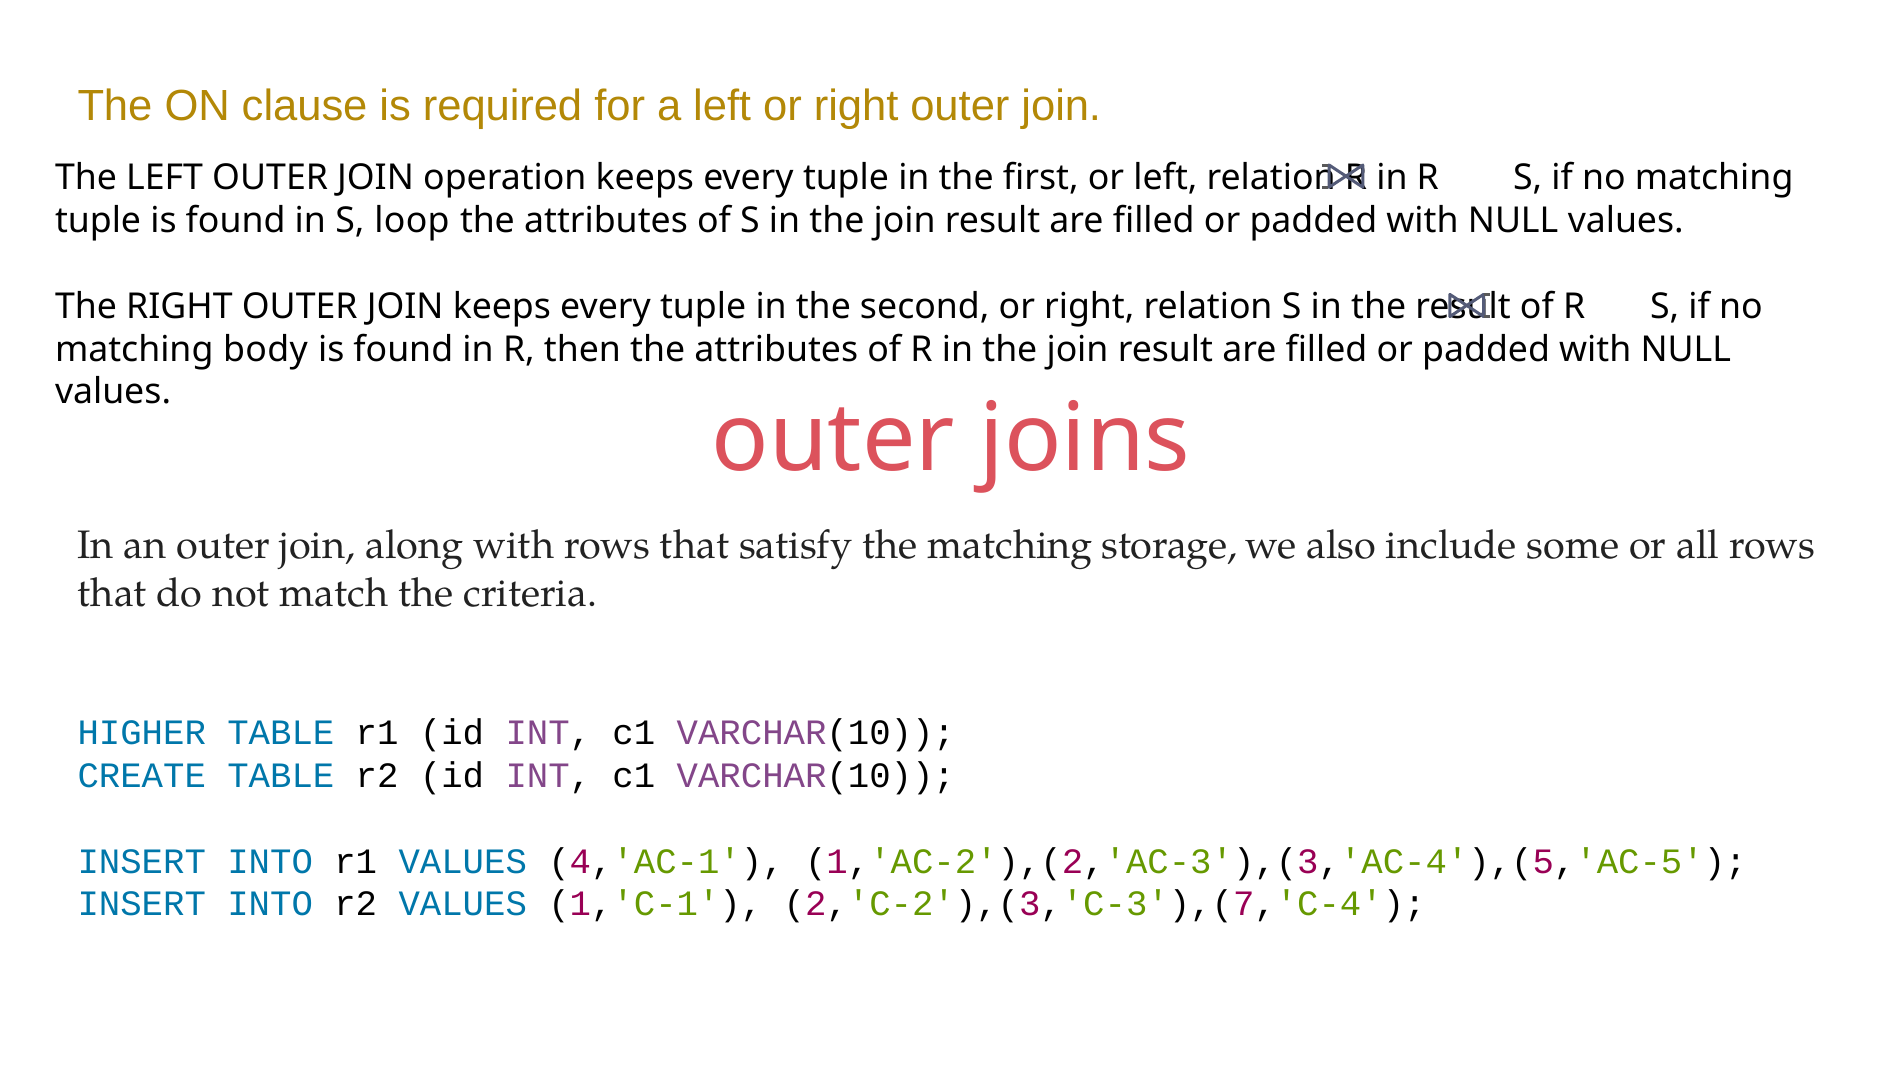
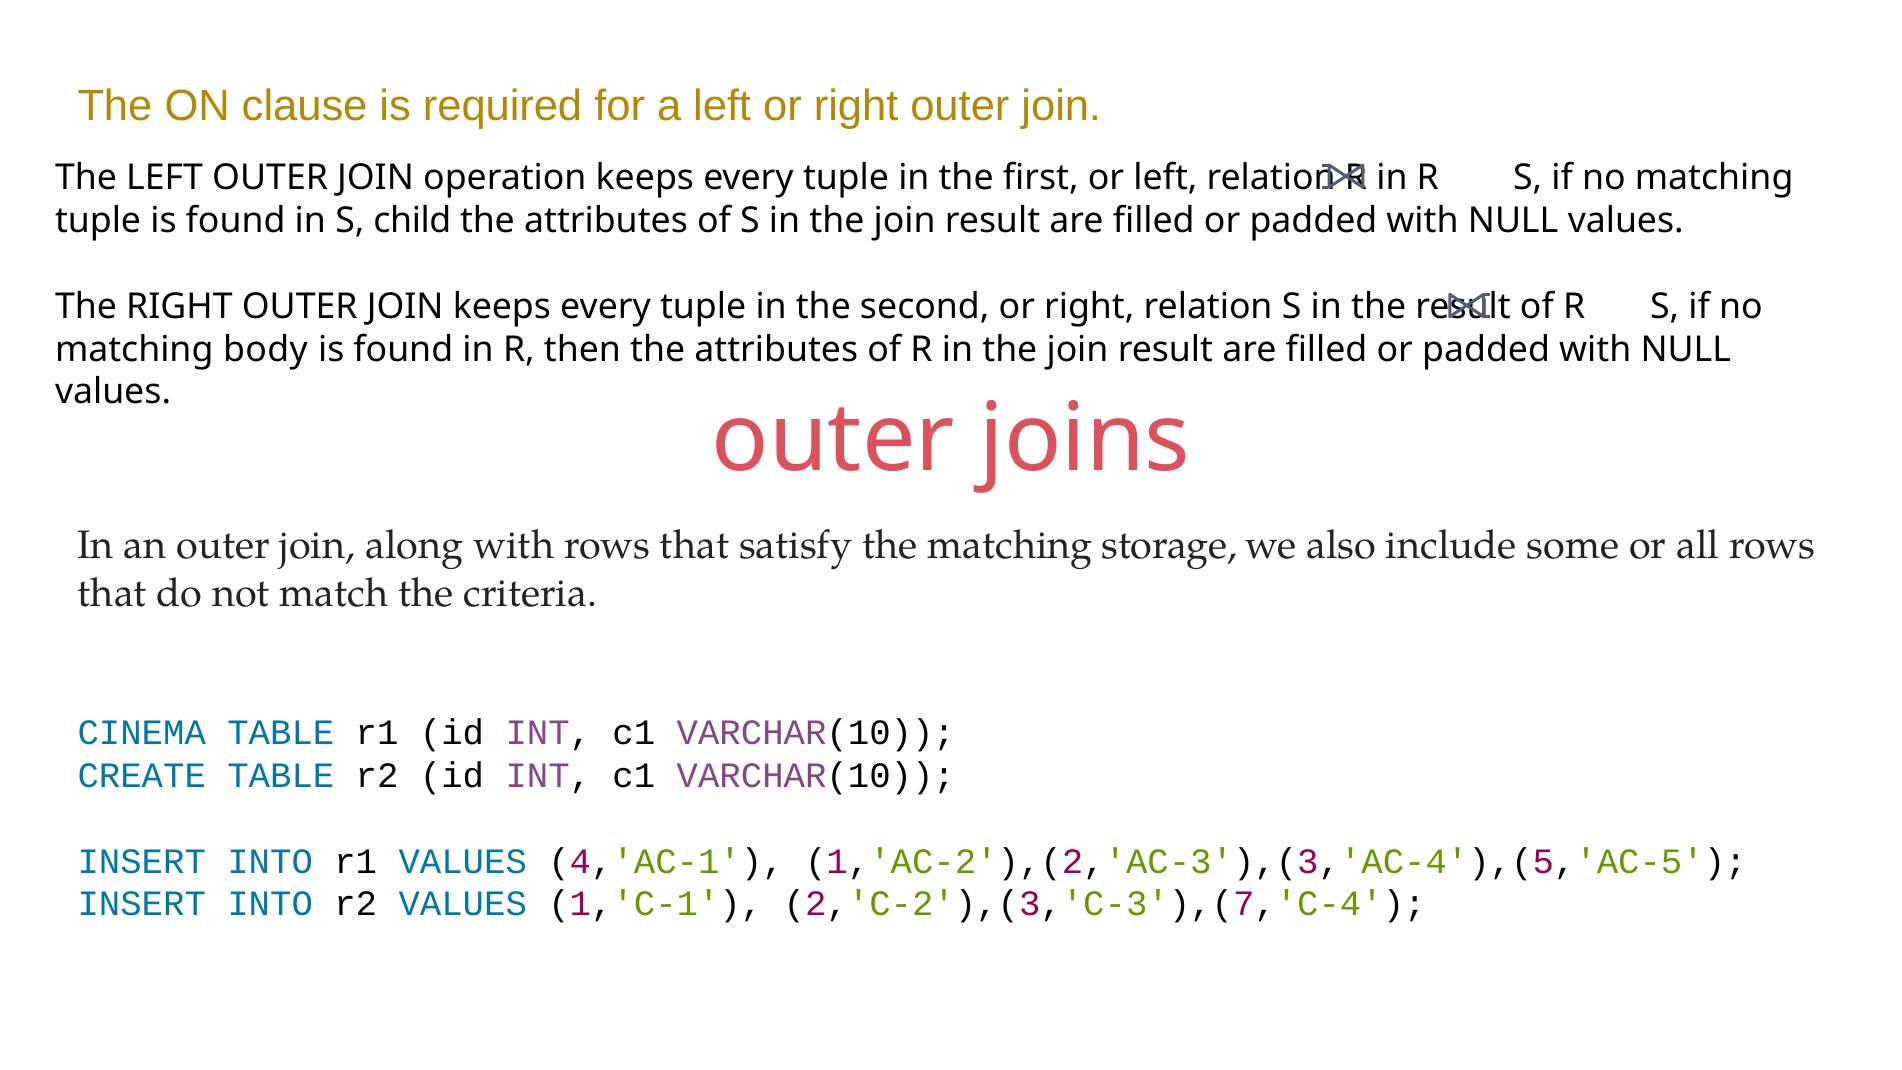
loop: loop -> child (412, 221)
HIGHER: HIGHER -> CINEMA (142, 733)
